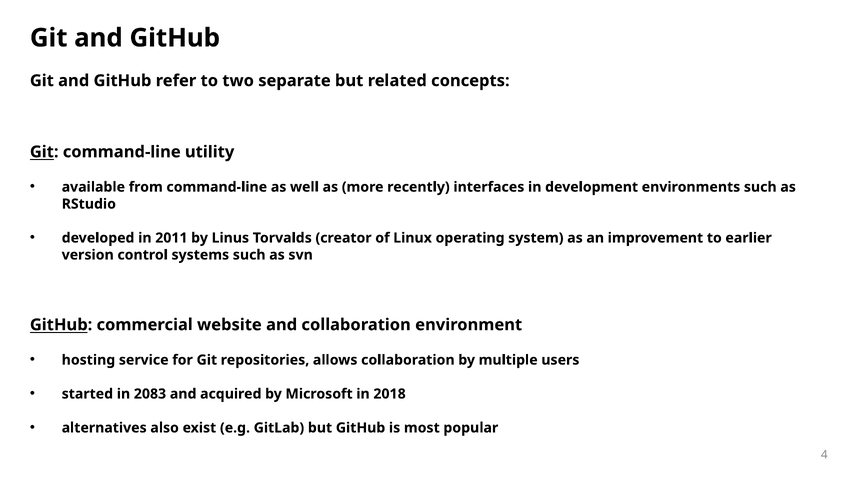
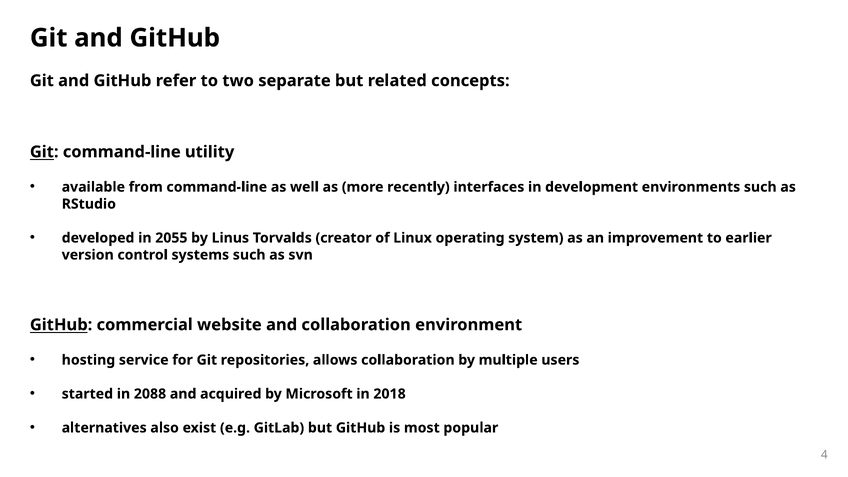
2011: 2011 -> 2055 (171, 238)
2083: 2083 -> 2088 (150, 394)
